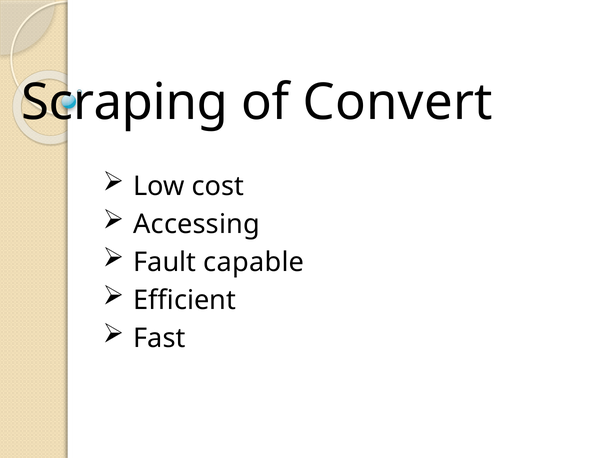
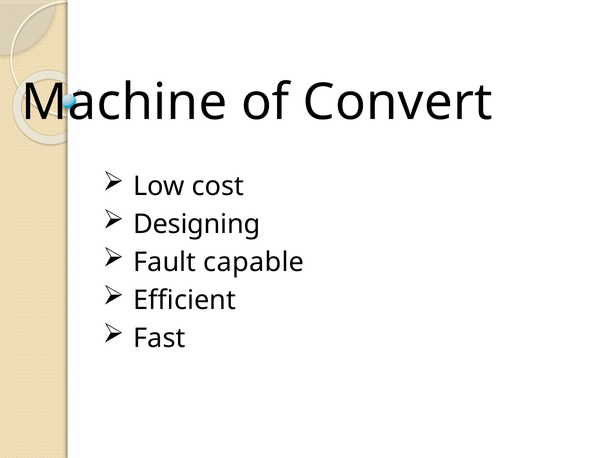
Scraping: Scraping -> Machine (124, 102)
Accessing: Accessing -> Designing (197, 224)
